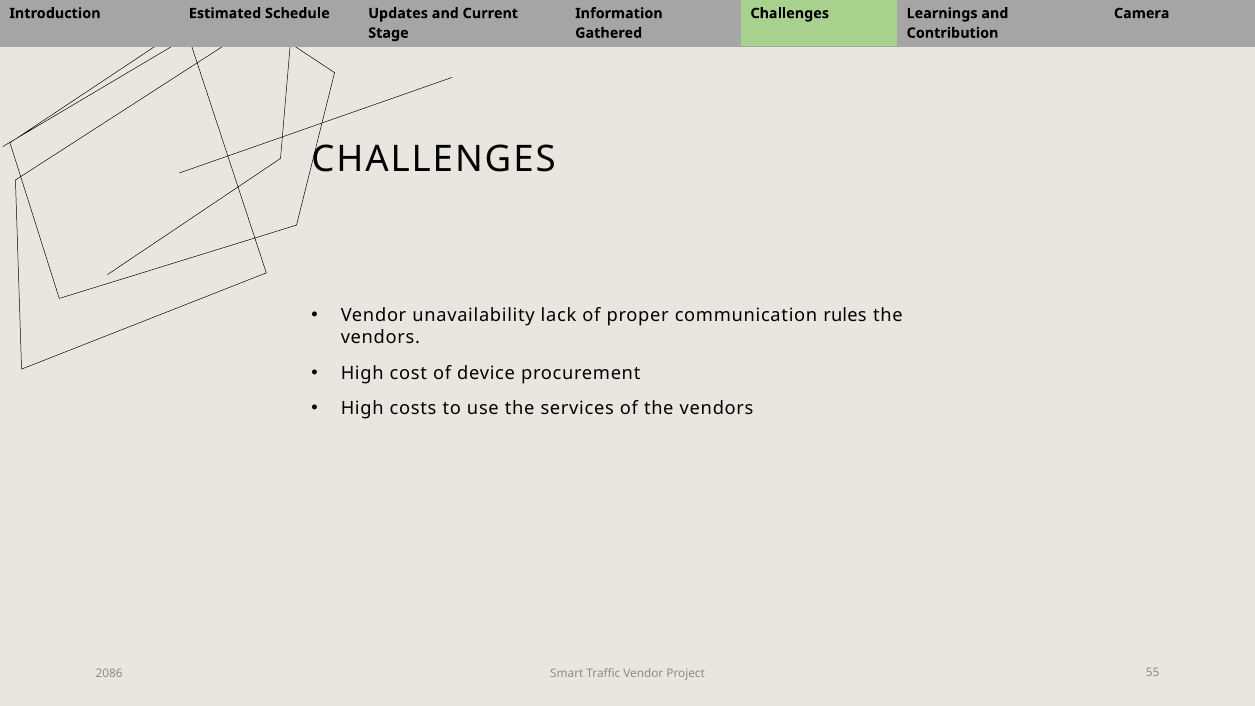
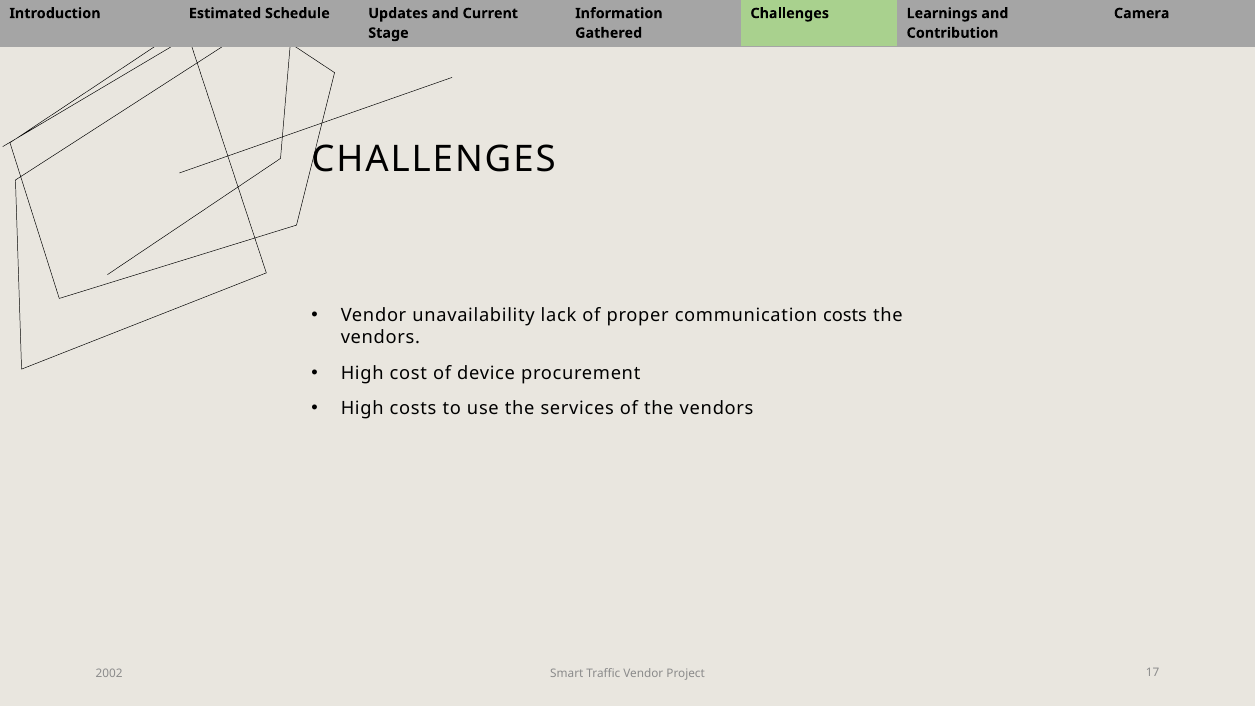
communication rules: rules -> costs (845, 316)
2086: 2086 -> 2002 (109, 674)
55: 55 -> 17 (1153, 673)
